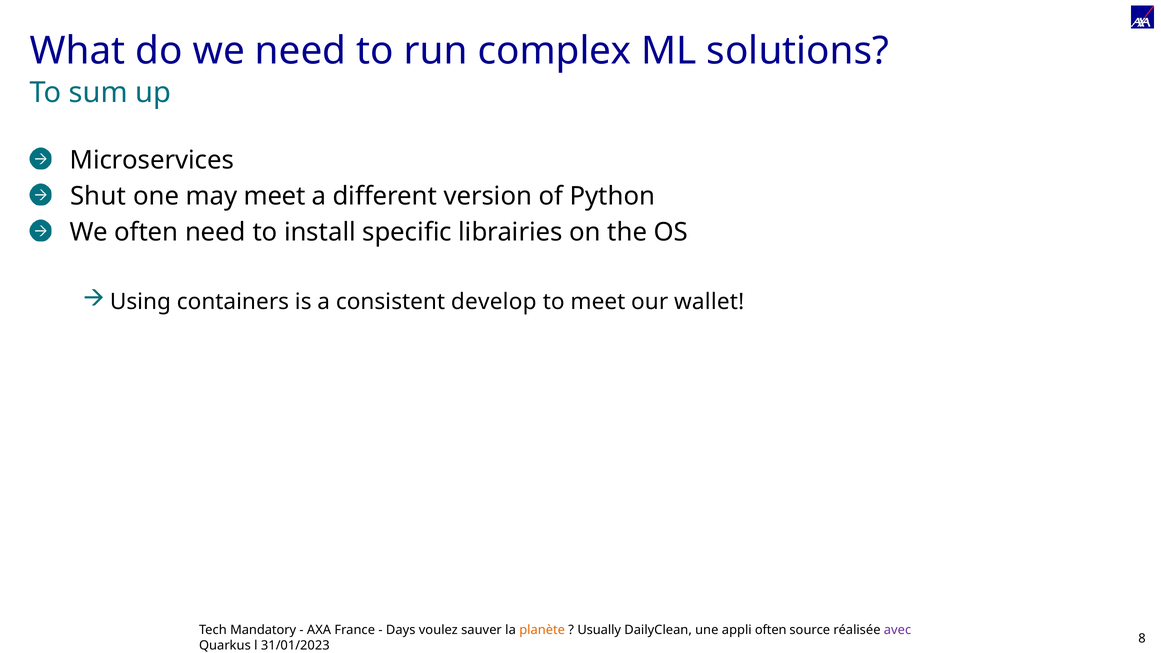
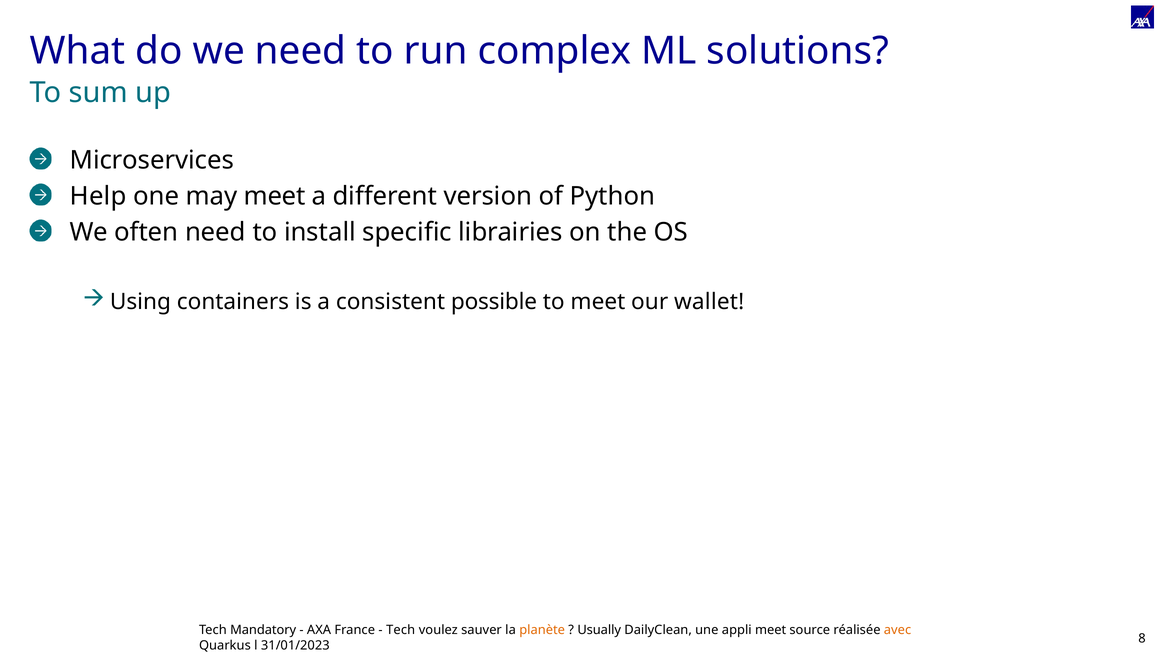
Shut: Shut -> Help (98, 196)
develop: develop -> possible (494, 302)
Days: Days -> Tech (401, 630)
appli often: often -> meet (771, 630)
avec colour: purple -> orange (898, 630)
